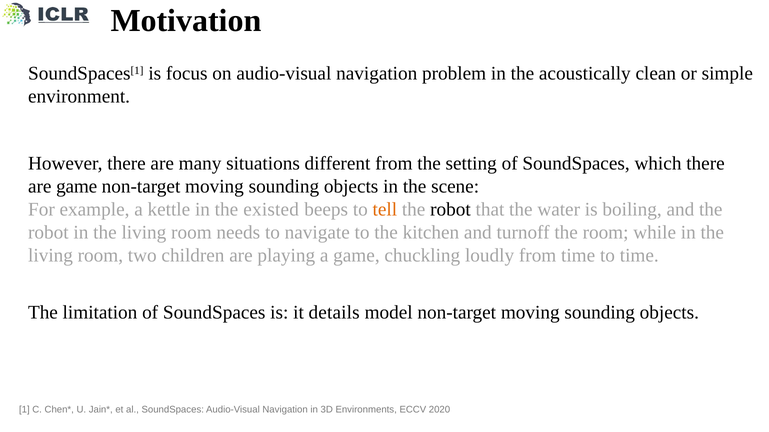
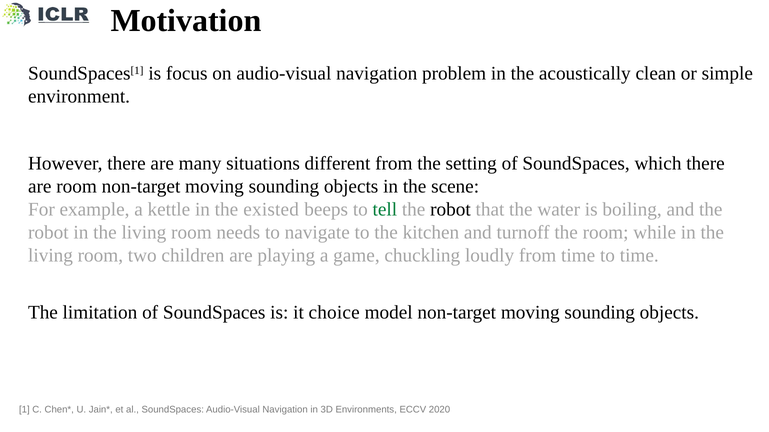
are game: game -> room (77, 187)
tell colour: orange -> green (385, 210)
details: details -> choice (334, 313)
